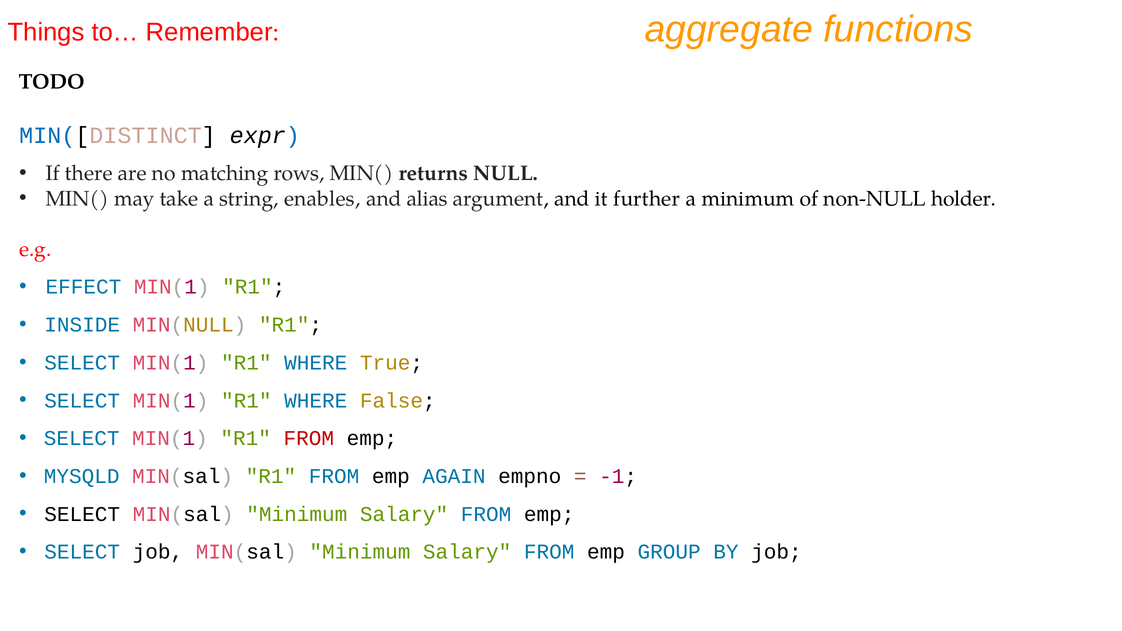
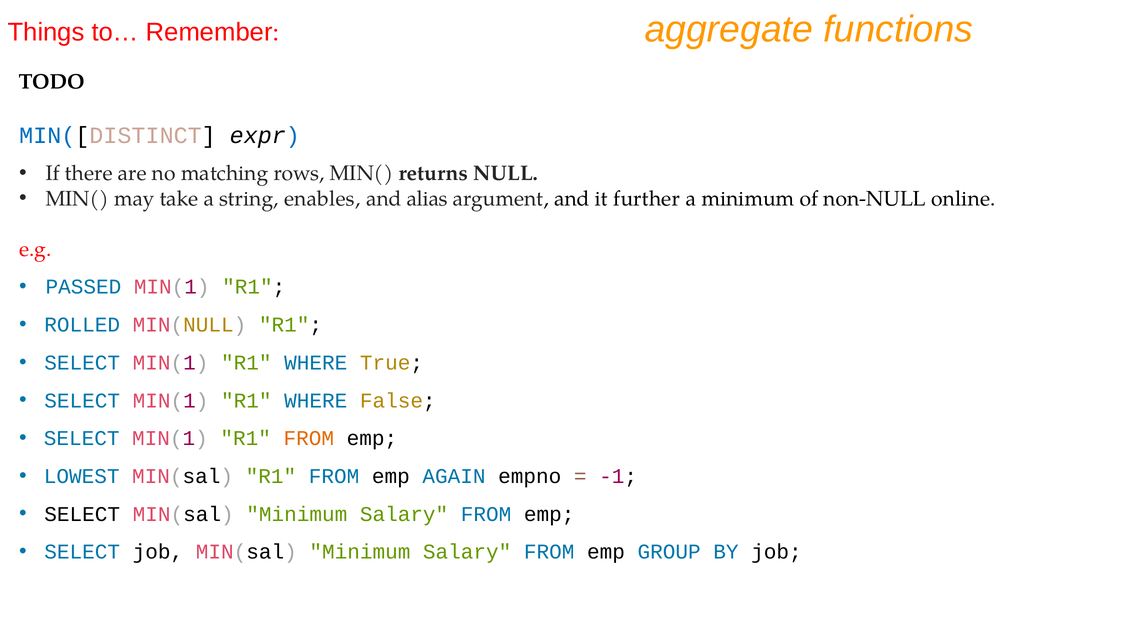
holder: holder -> online (963, 199)
EFFECT: EFFECT -> PASSED (83, 287)
INSIDE: INSIDE -> ROLLED (82, 325)
FROM colour: red -> orange (309, 439)
MYSQLD: MYSQLD -> LOWEST (82, 476)
